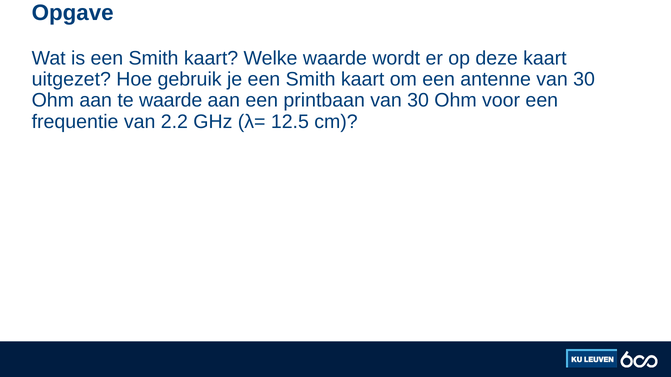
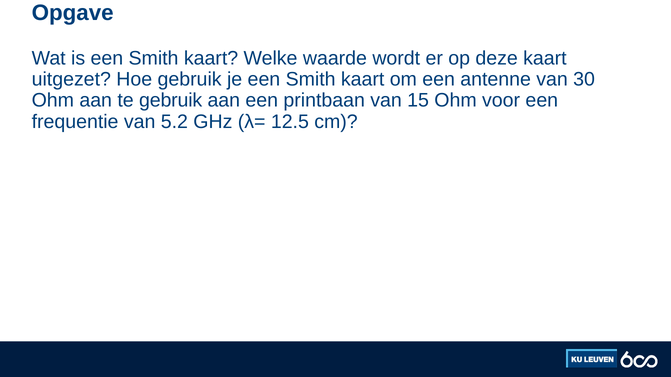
te waarde: waarde -> gebruik (171, 101)
printbaan van 30: 30 -> 15 (418, 101)
2.2: 2.2 -> 5.2 (174, 122)
